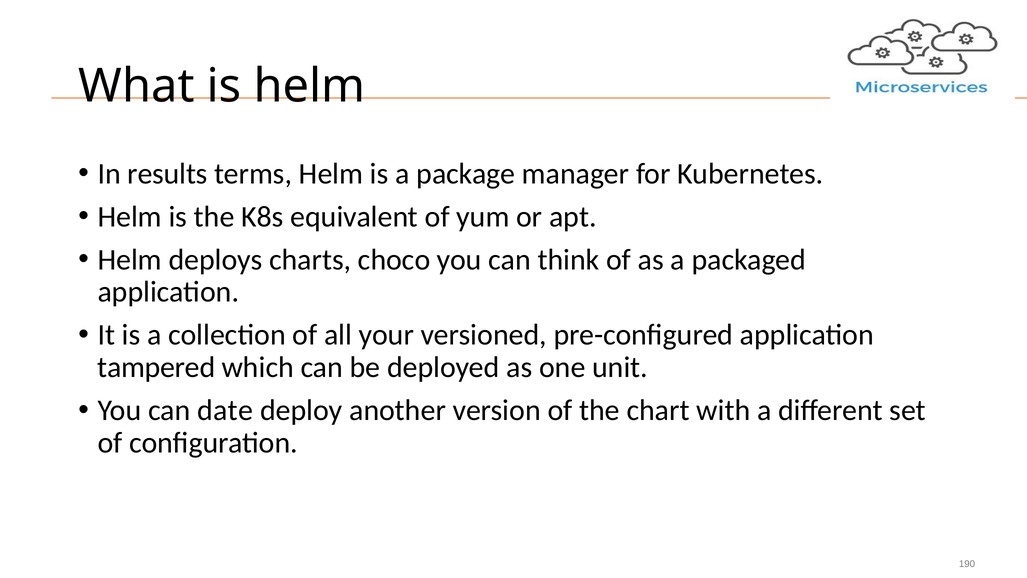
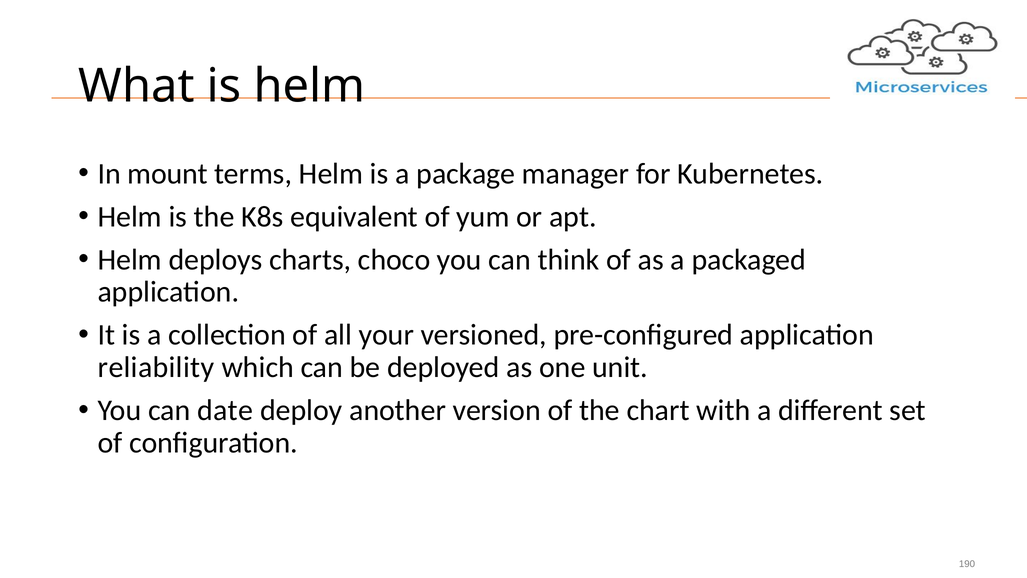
results: results -> mount (168, 174)
tampered: tampered -> reliability (156, 367)
